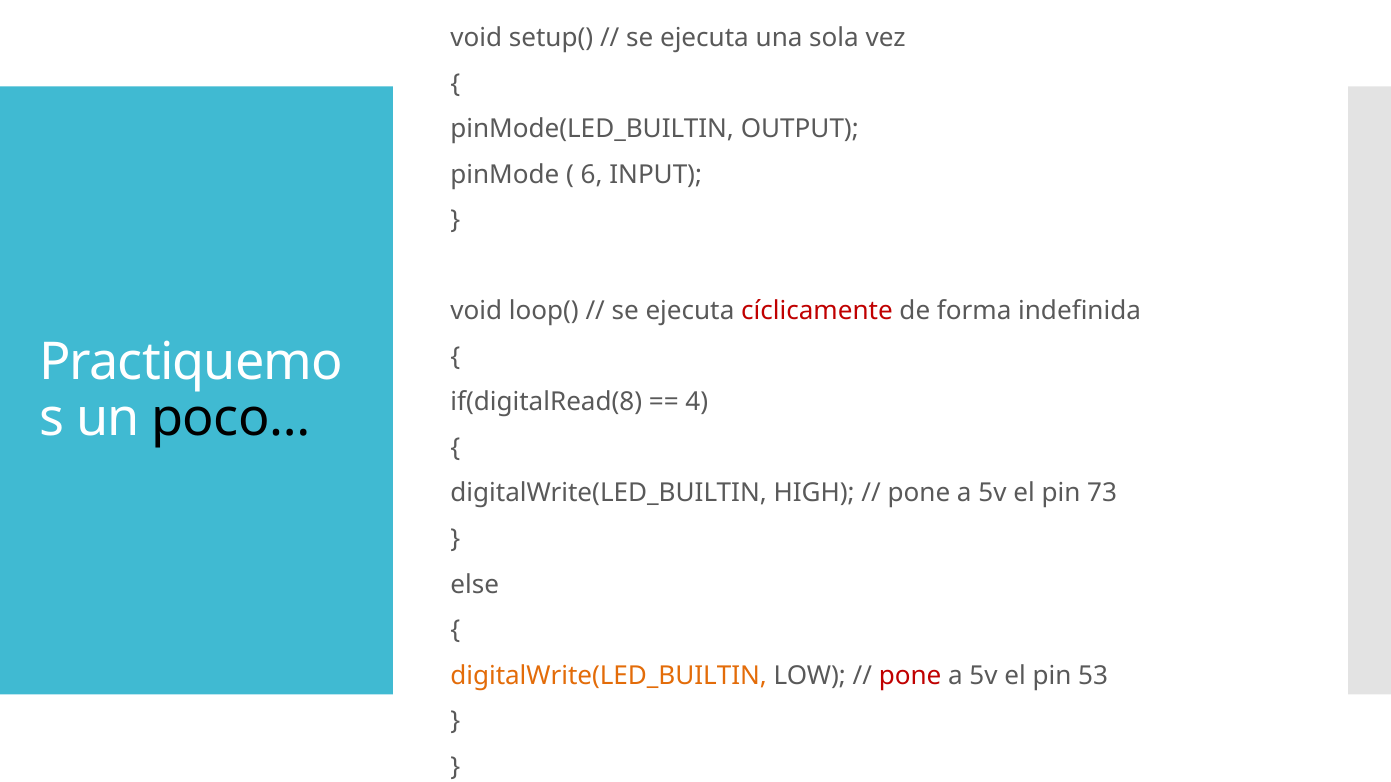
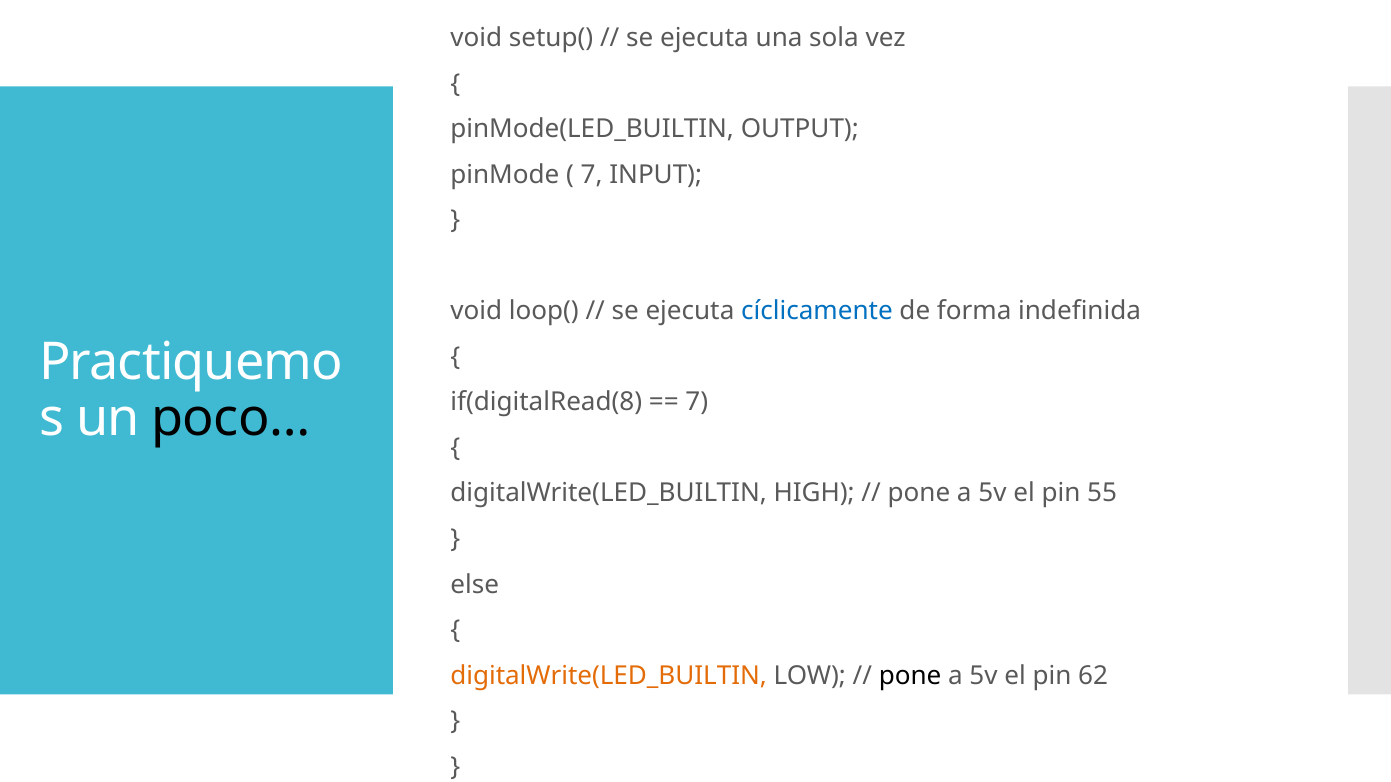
6: 6 -> 7 (592, 175)
cíclicamente colour: red -> blue (817, 311)
4: 4 -> 7 (697, 403)
73: 73 -> 55 (1102, 494)
pone colour: red -> black (910, 676)
53: 53 -> 62 (1093, 676)
